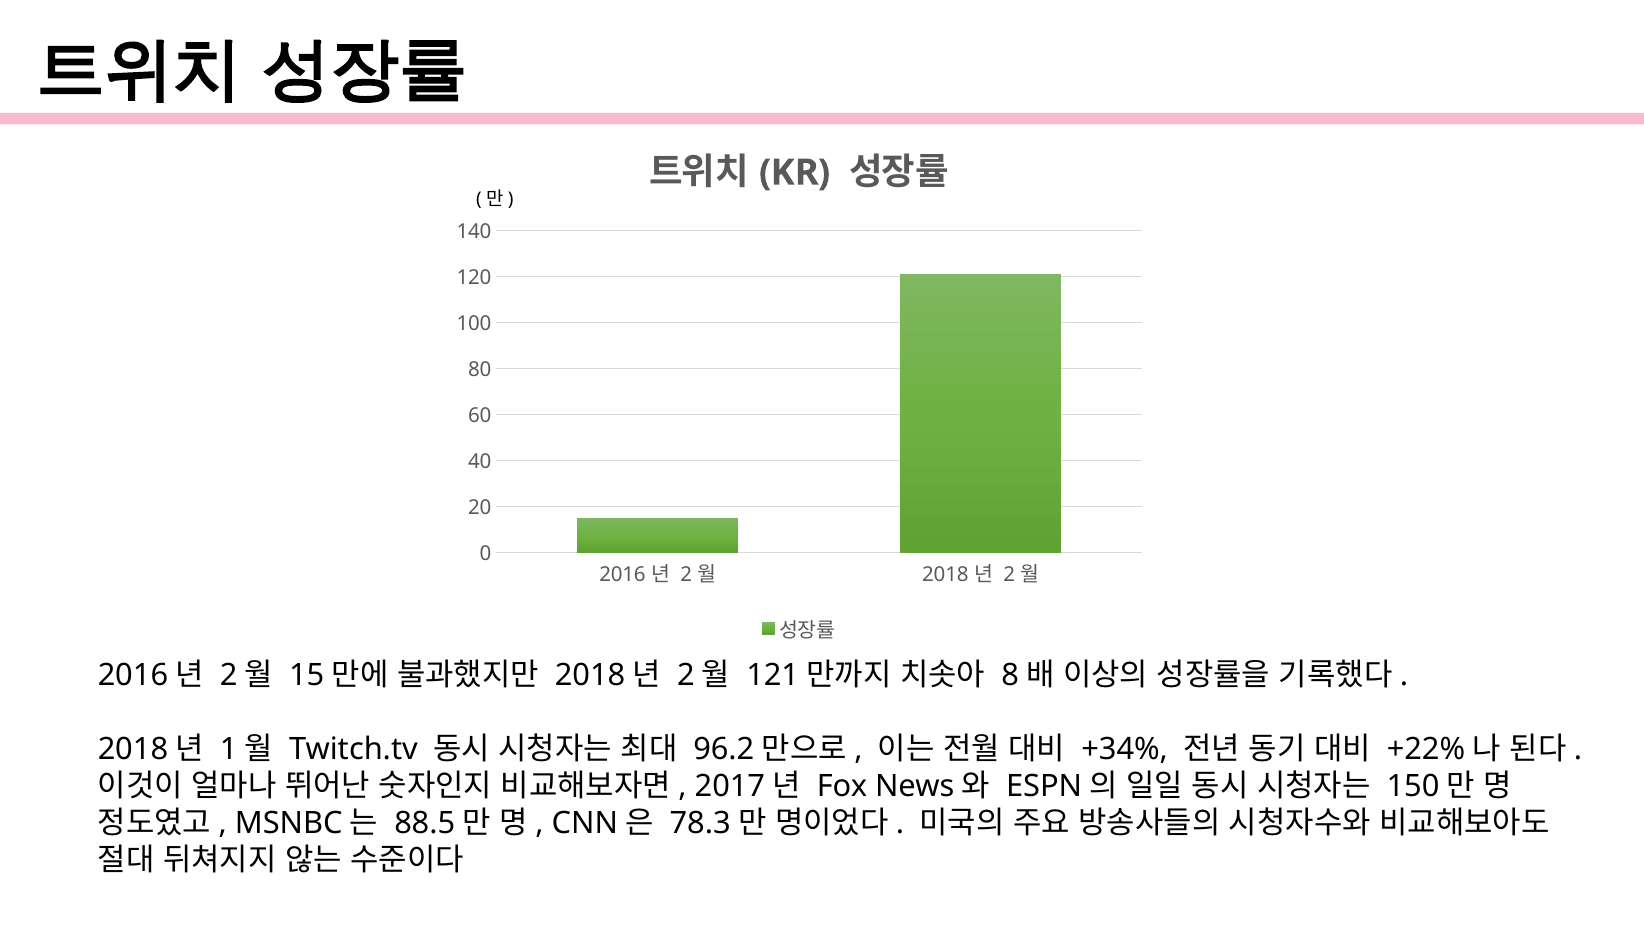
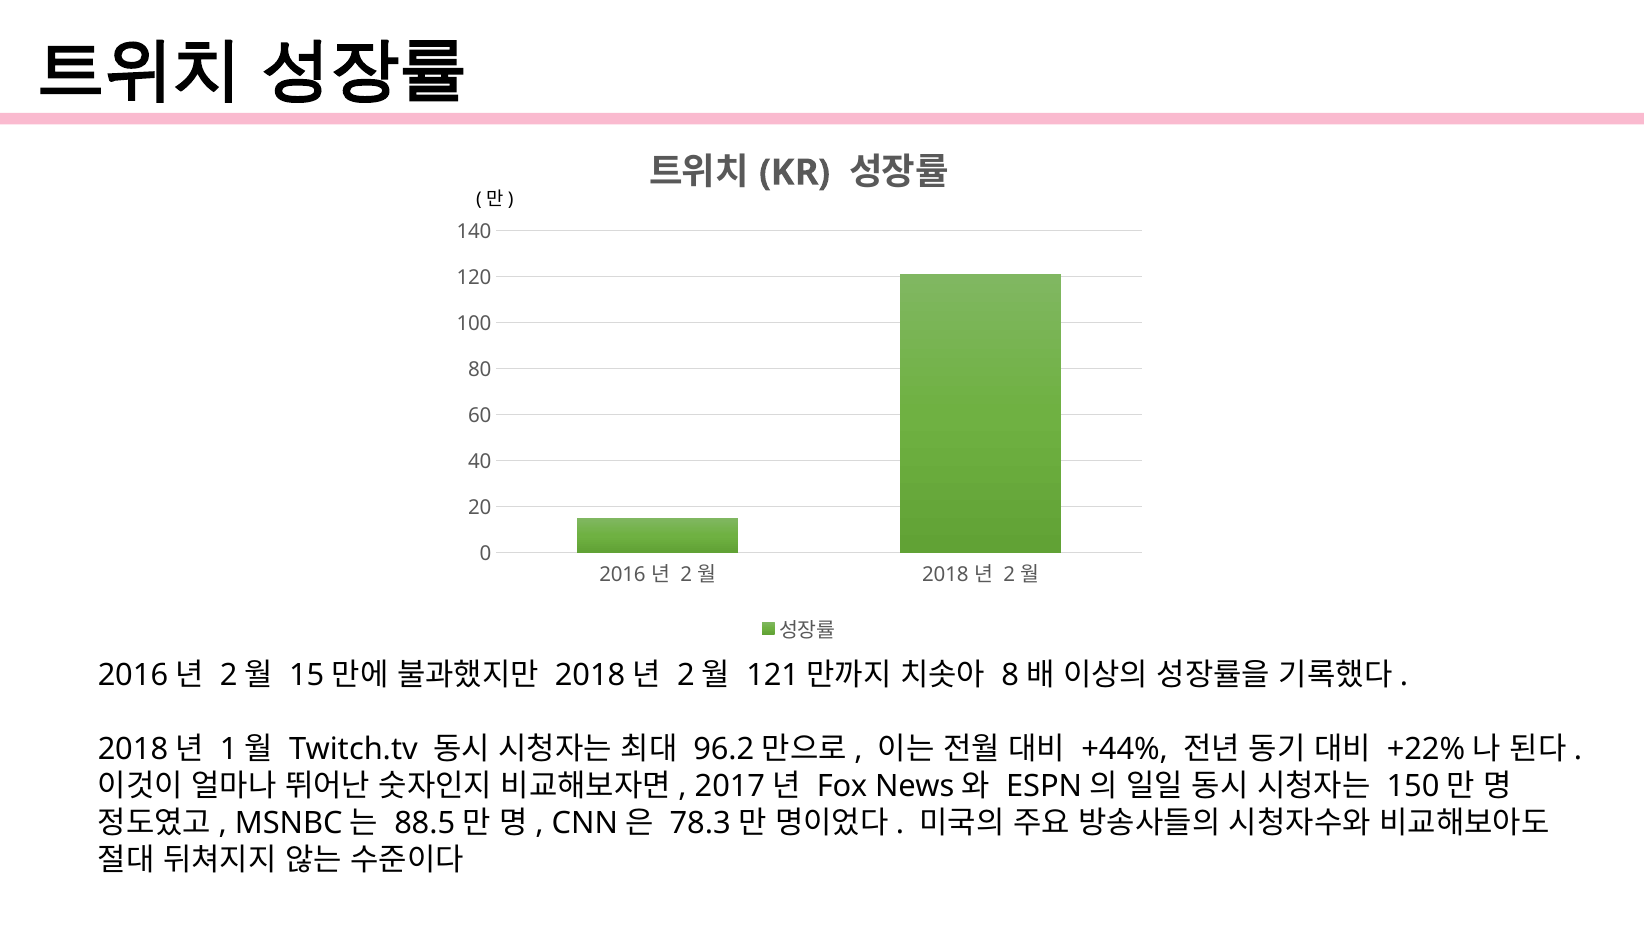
+34%: +34% -> +44% (1125, 749)
